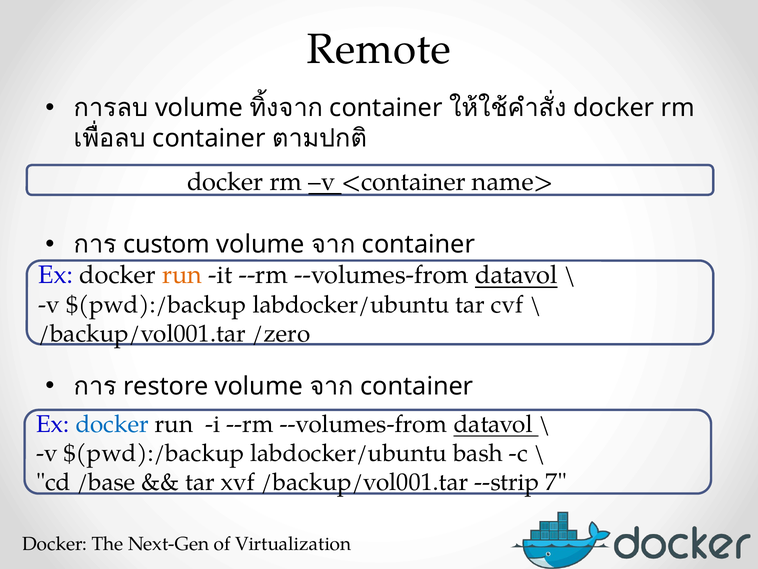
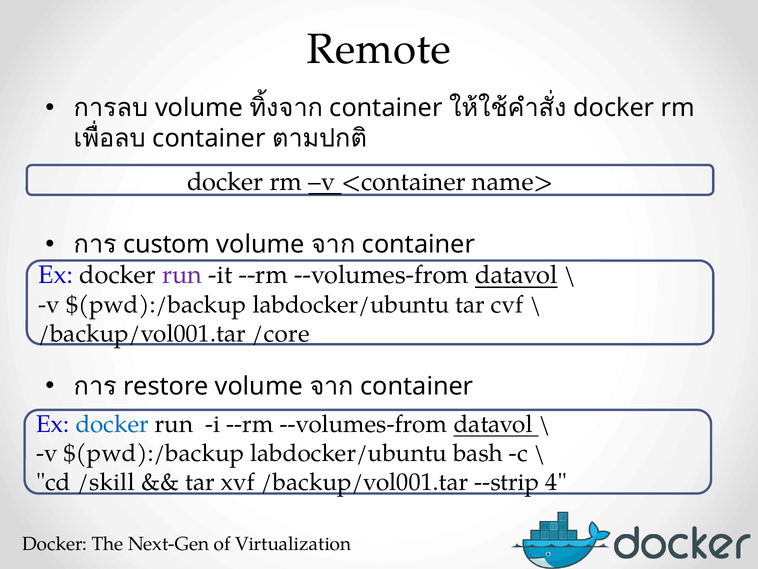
run colour: orange -> purple (182, 275)
/zero: /zero -> /core (281, 333)
/base: /base -> /skill (106, 482)
7: 7 -> 4 (556, 482)
